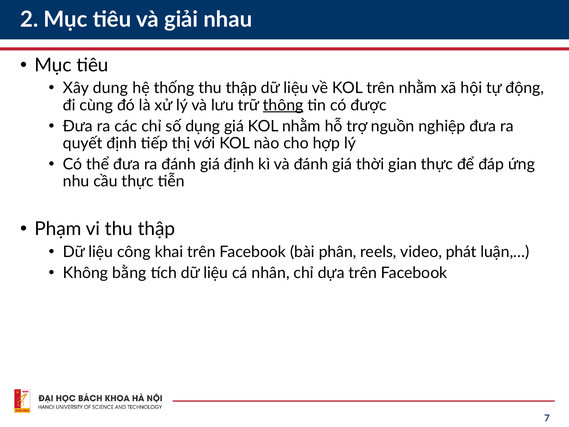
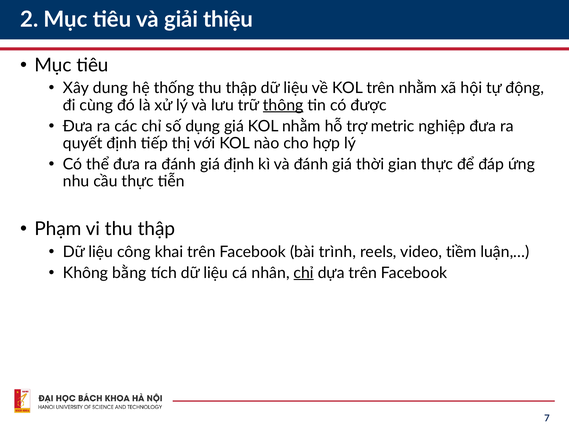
nhau: nhau -> thiệu (228, 20)
nguồn: nguồn -> metric (393, 126)
phân: phân -> trình (337, 252)
phát: phát -> tiềm (461, 252)
chỉ underline: none -> present (304, 273)
